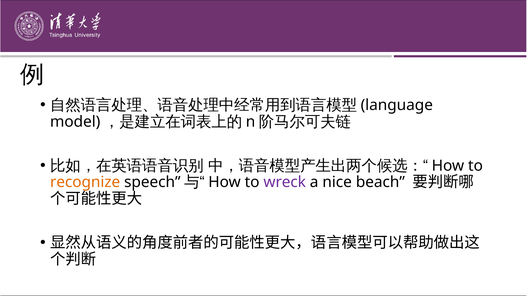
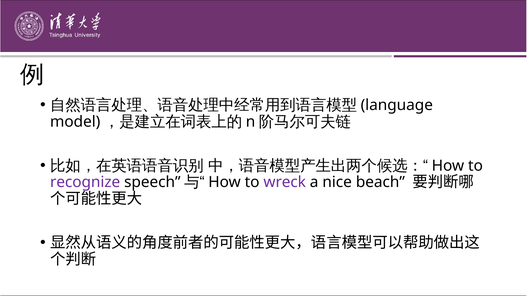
recognize colour: orange -> purple (85, 182)
